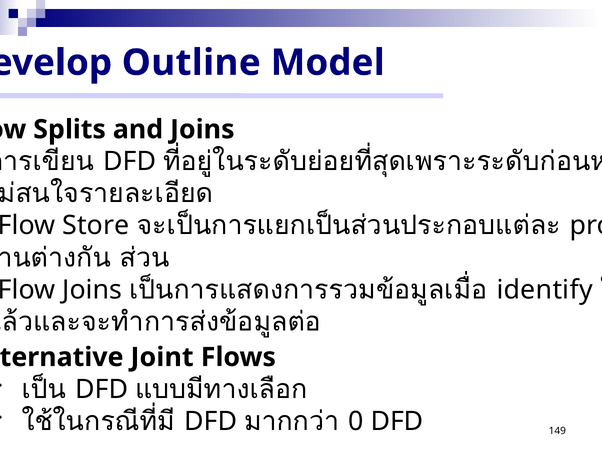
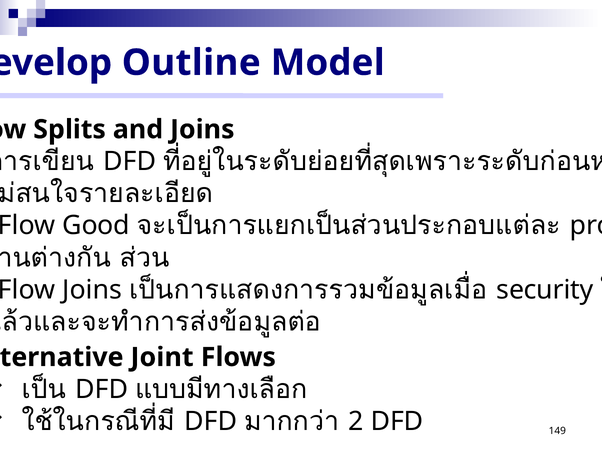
Store: Store -> Good (96, 226)
identify: identify -> security (545, 290)
0: 0 -> 2 (356, 422)
